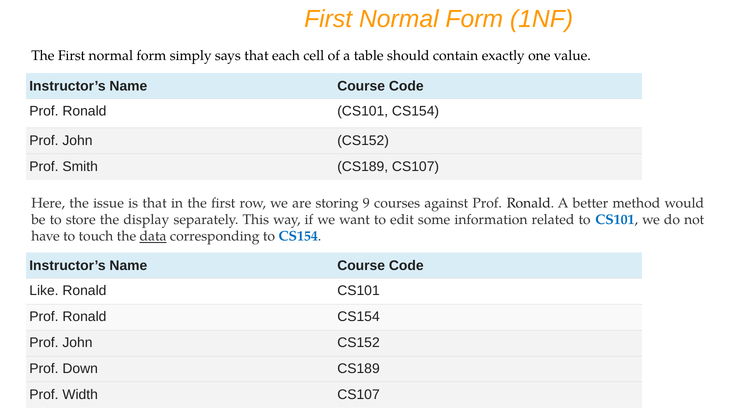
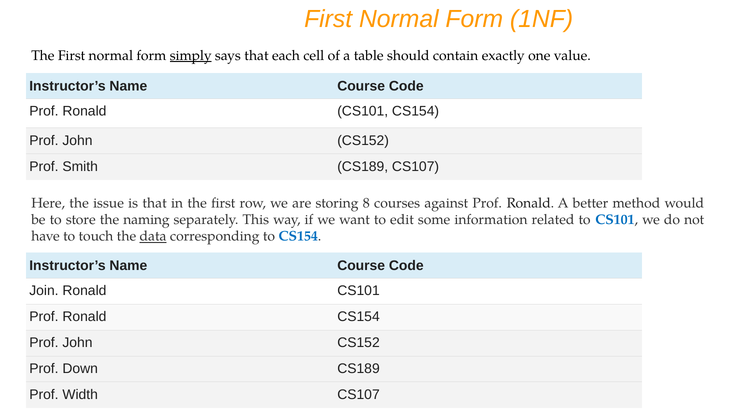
simply underline: none -> present (191, 55)
9: 9 -> 8 (366, 203)
display: display -> naming (146, 220)
Like: Like -> Join (44, 291)
